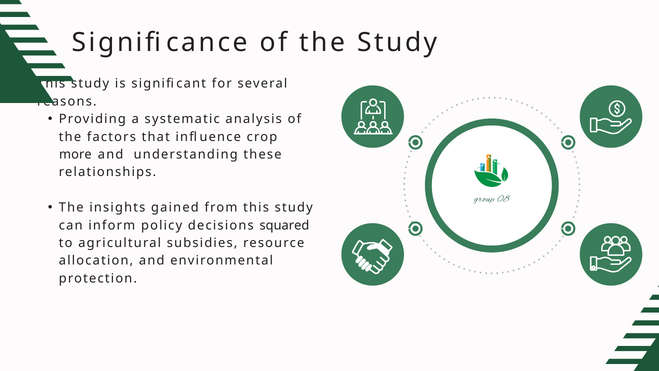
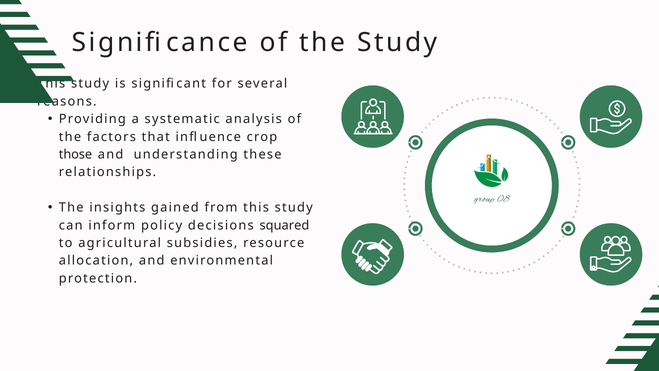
more: more -> those (76, 154)
